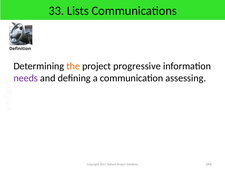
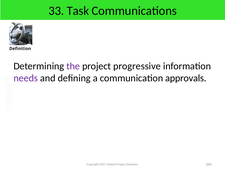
Lists: Lists -> Task (78, 11)
the colour: orange -> purple (73, 66)
assessing: assessing -> approvals (186, 78)
